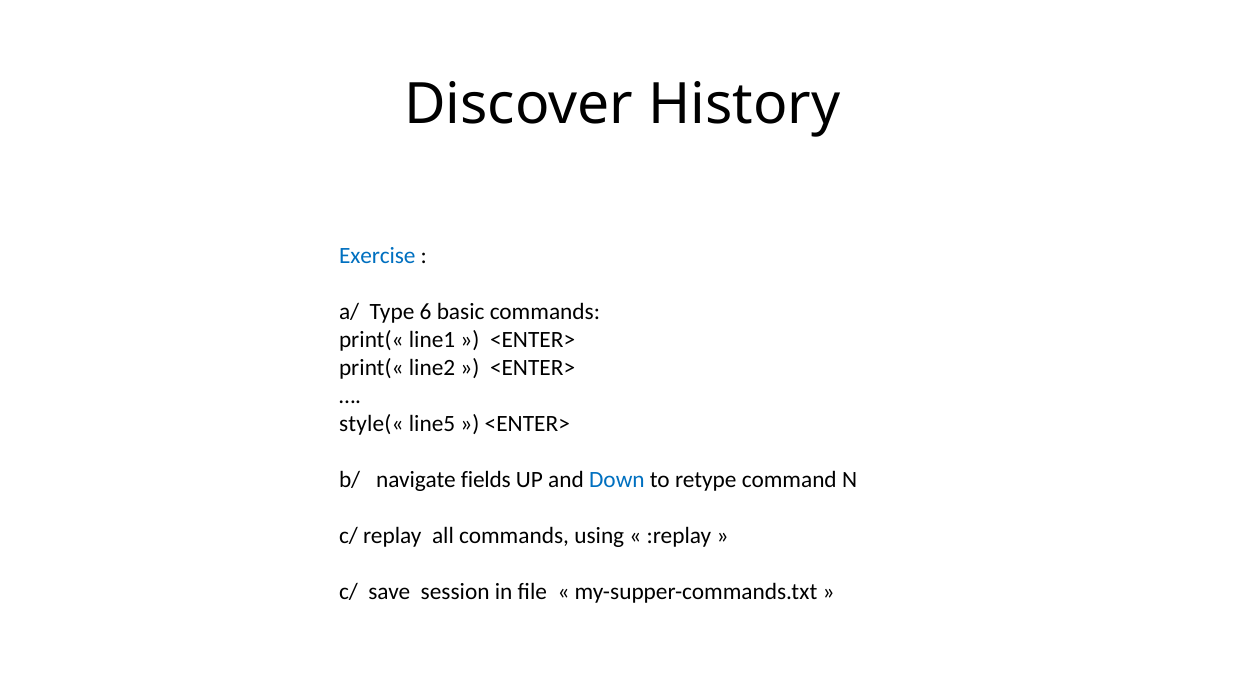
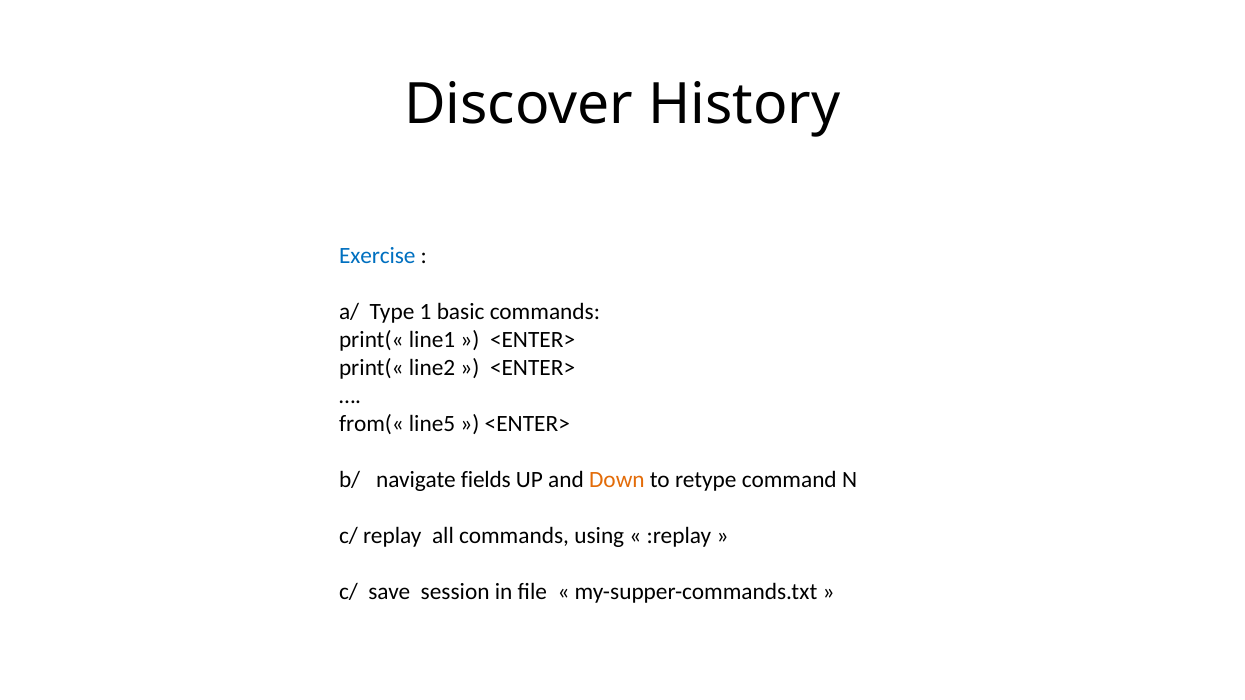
6: 6 -> 1 (426, 312)
style(«: style(« -> from(« (371, 424)
Down colour: blue -> orange (617, 480)
